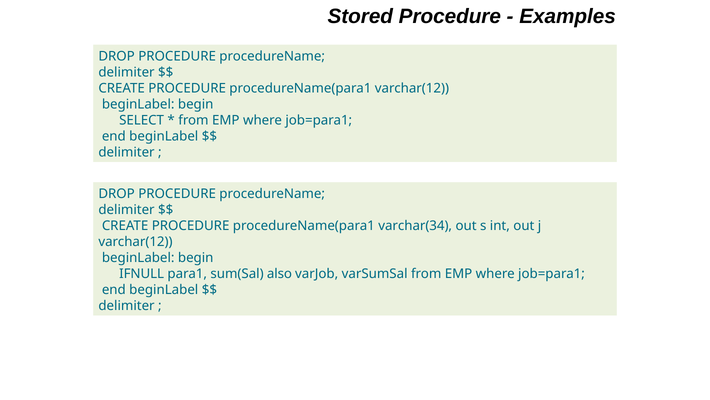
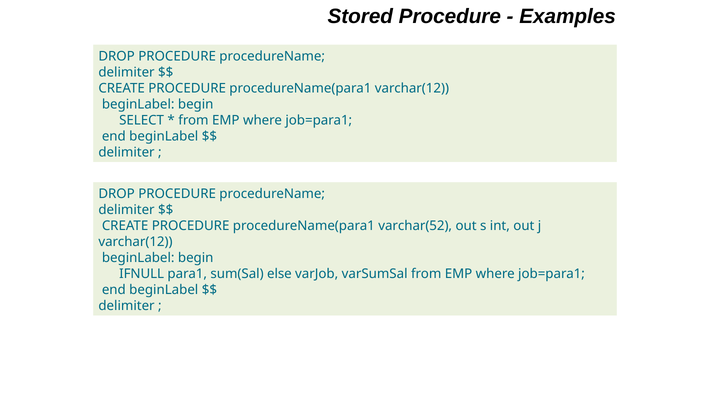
varchar(34: varchar(34 -> varchar(52 (415, 225)
also: also -> else (279, 273)
